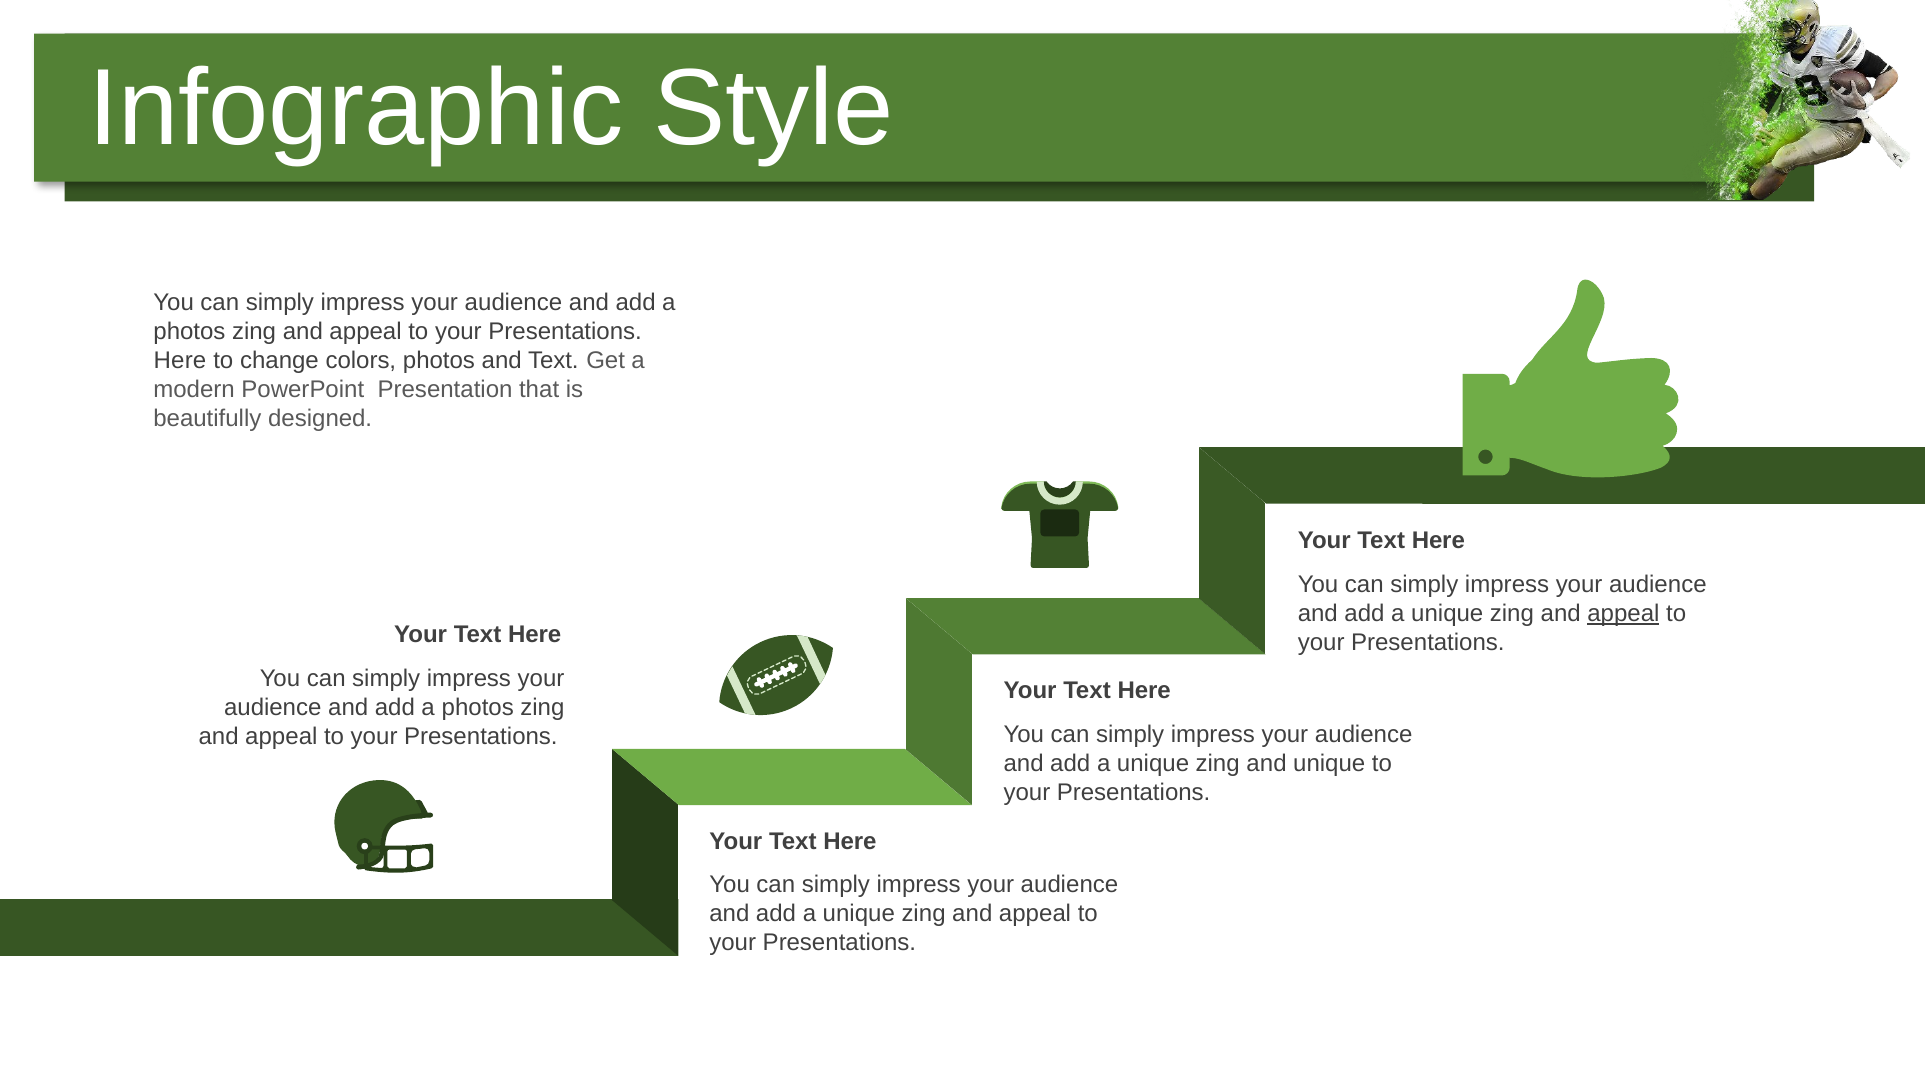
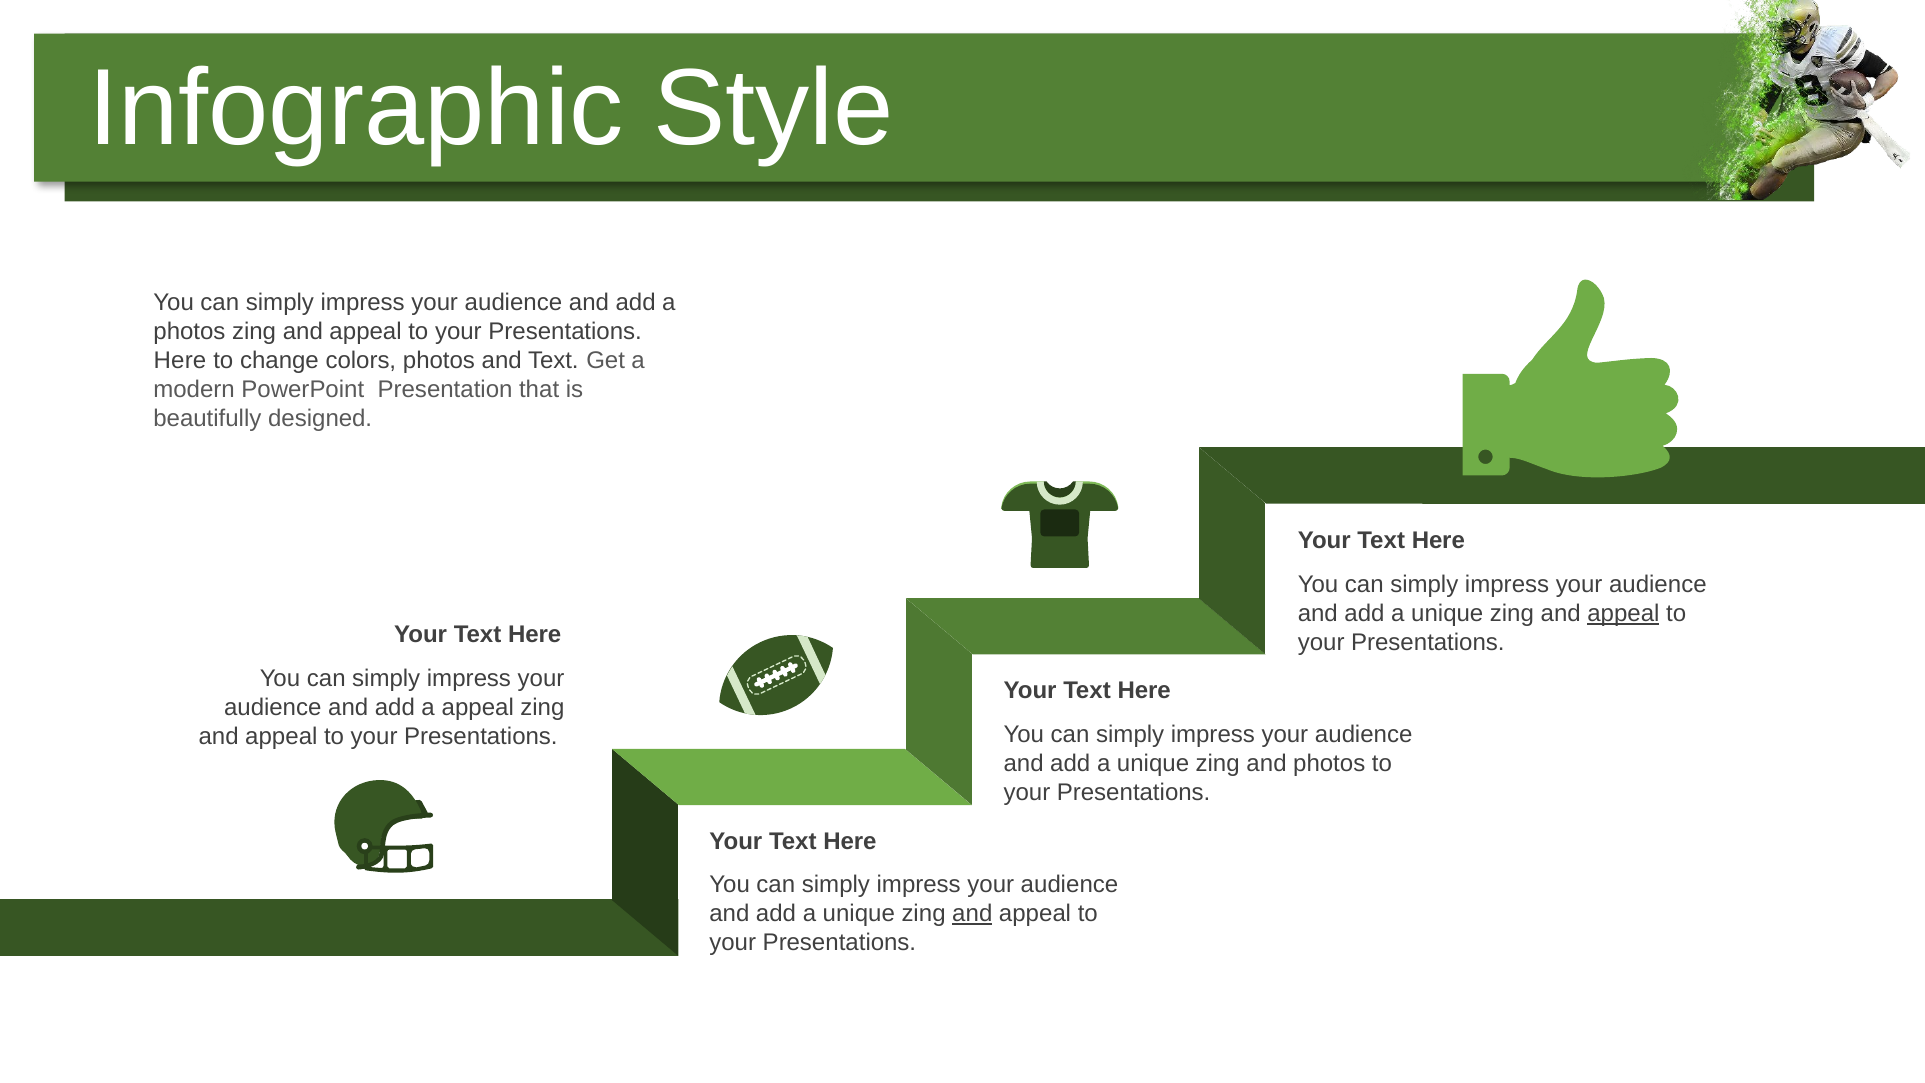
photos: photos -> appeal (478, 707)
and unique: unique -> photos (1329, 763)
and underline: none -> present (972, 914)
